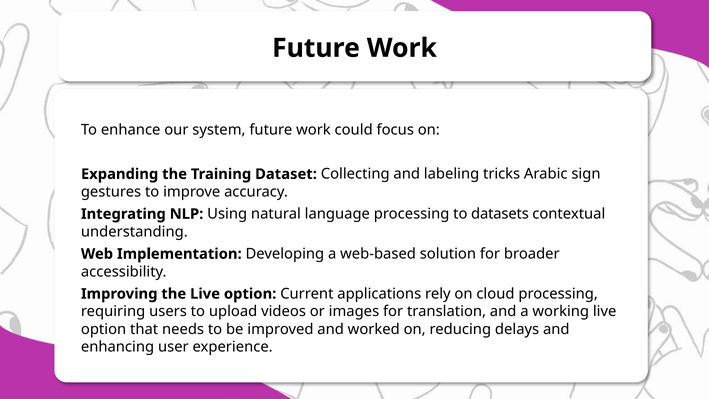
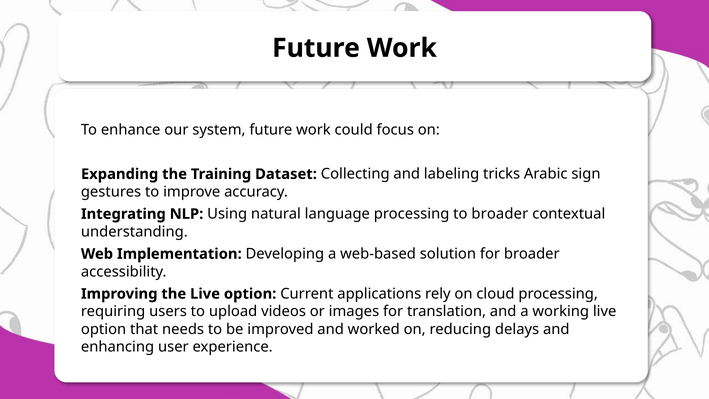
to datasets: datasets -> broader (500, 214)
